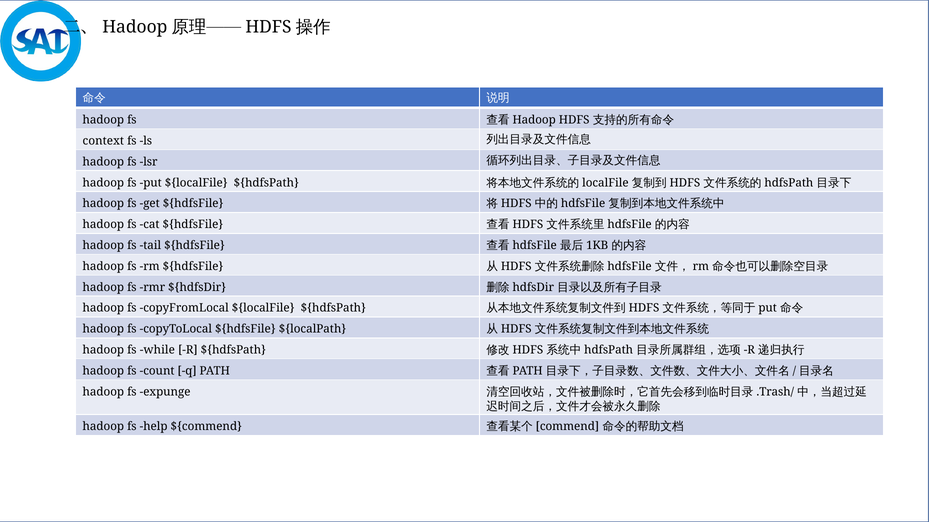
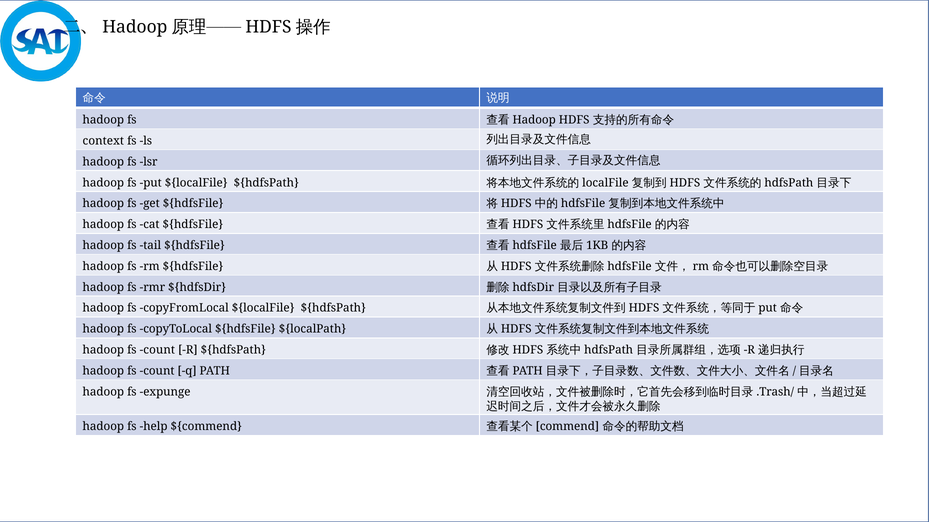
while: while -> count (157, 350)
